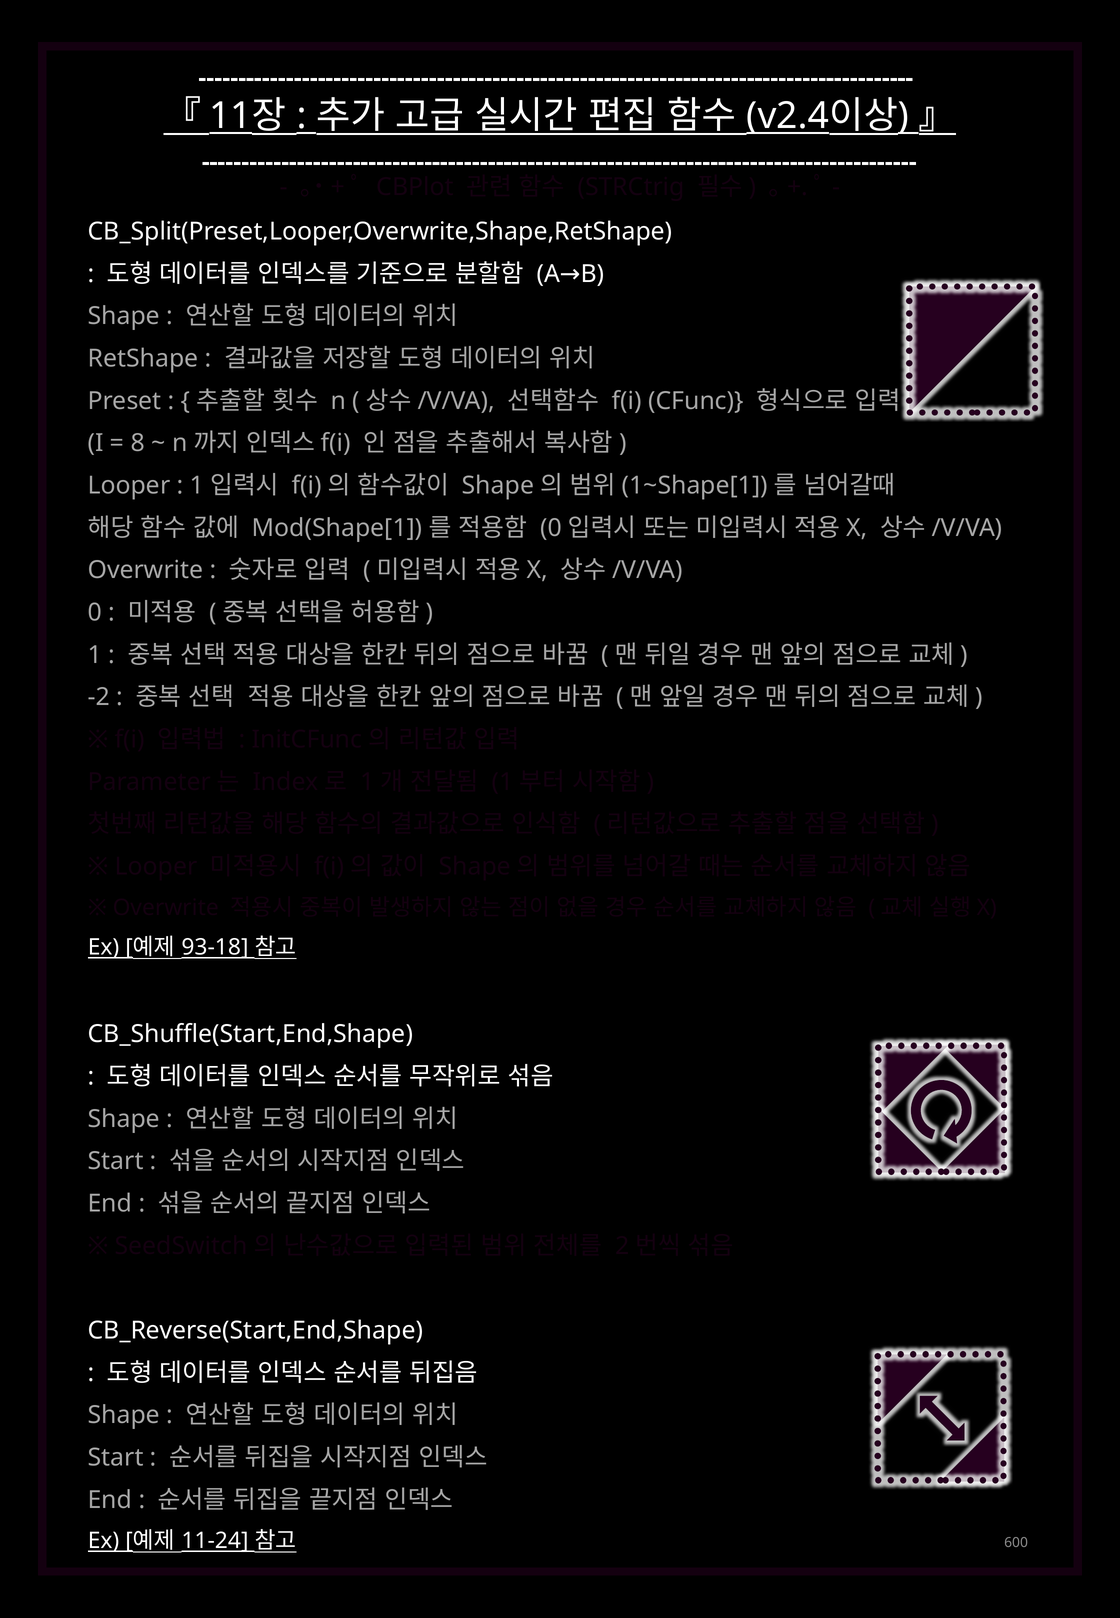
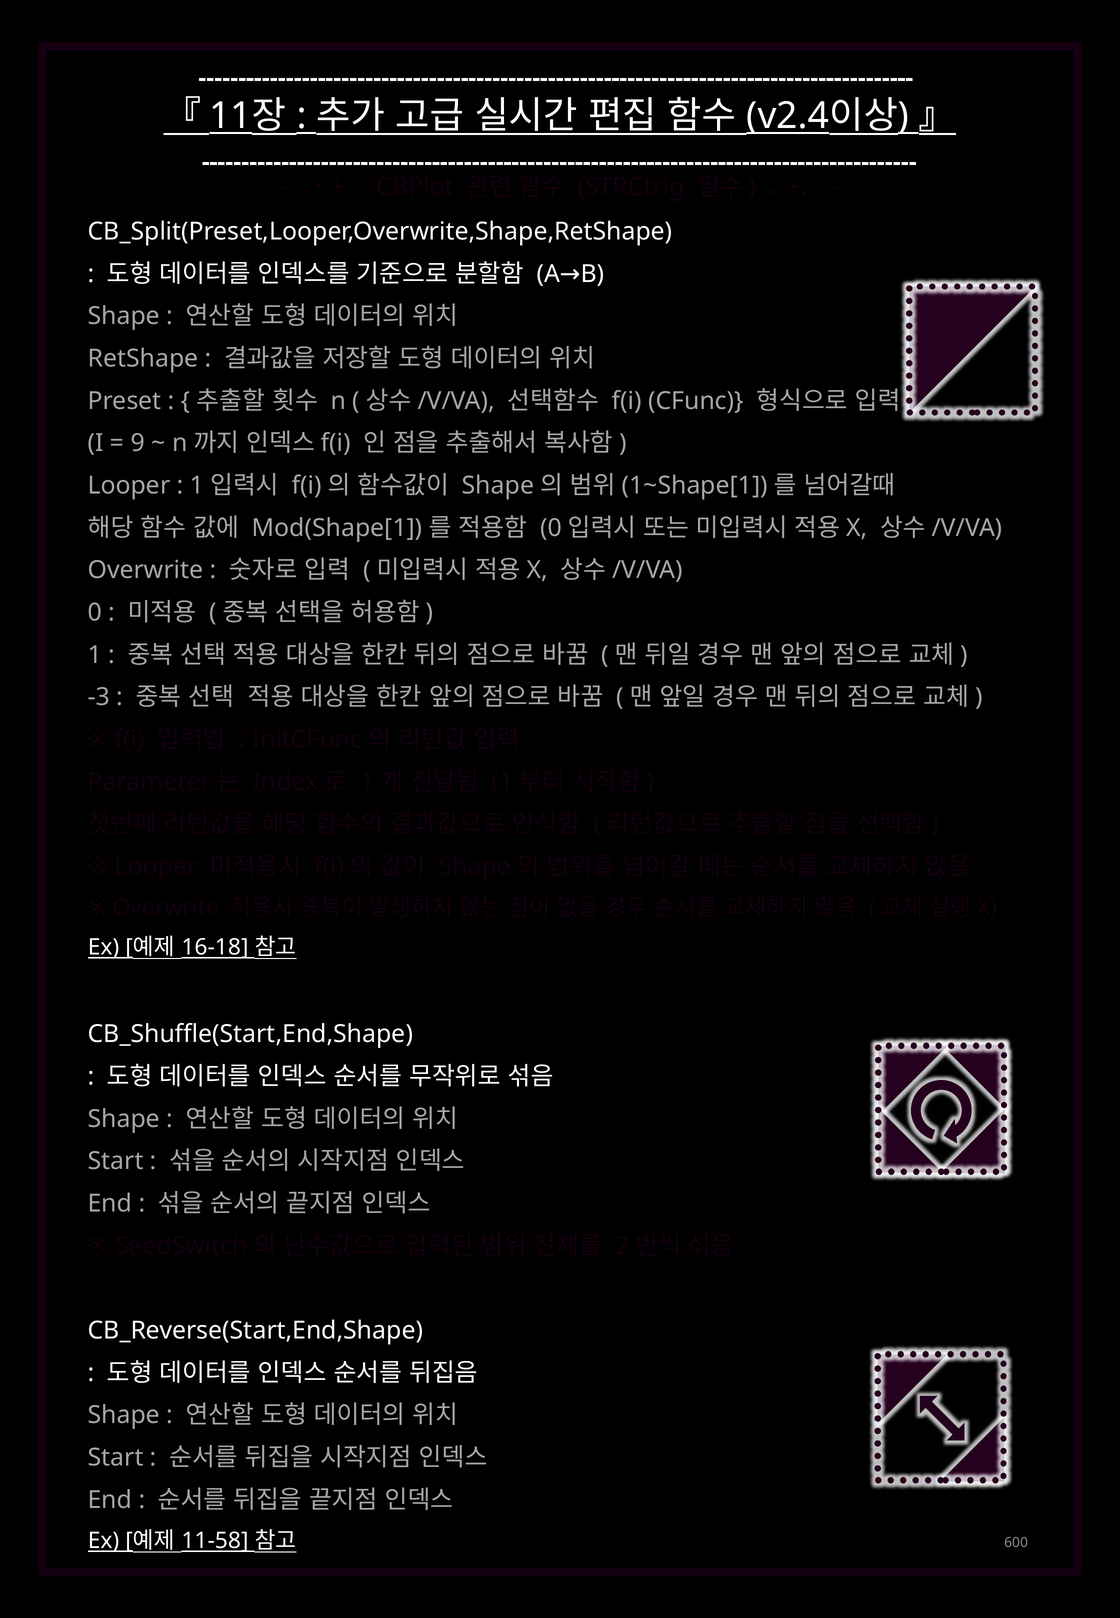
8: 8 -> 9 (138, 443)
-2: -2 -> -3 (99, 697)
93-18: 93-18 -> 16-18 (215, 947)
11-24: 11-24 -> 11-58 (215, 1541)
